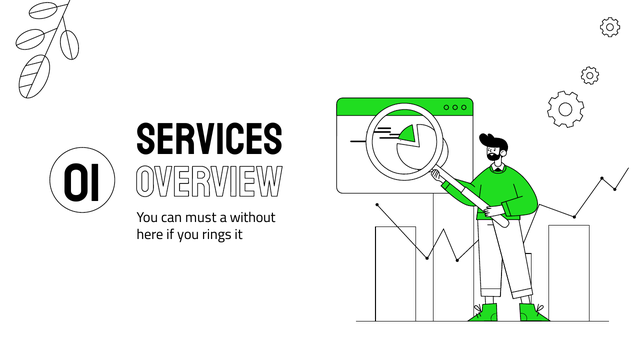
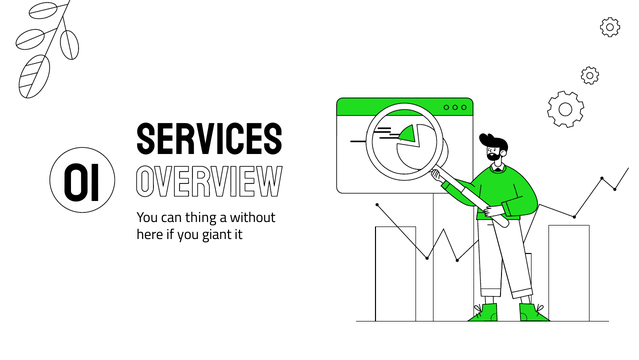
must: must -> thing (201, 217)
rings: rings -> giant (217, 234)
